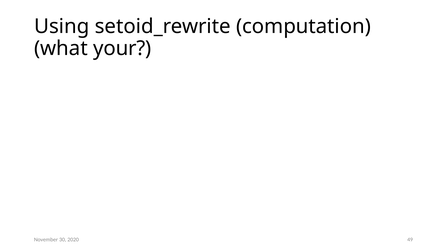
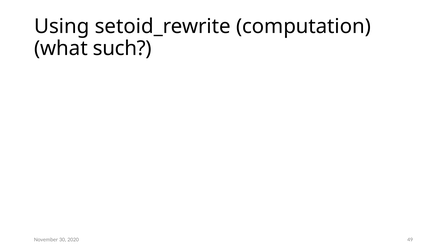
your: your -> such (122, 49)
